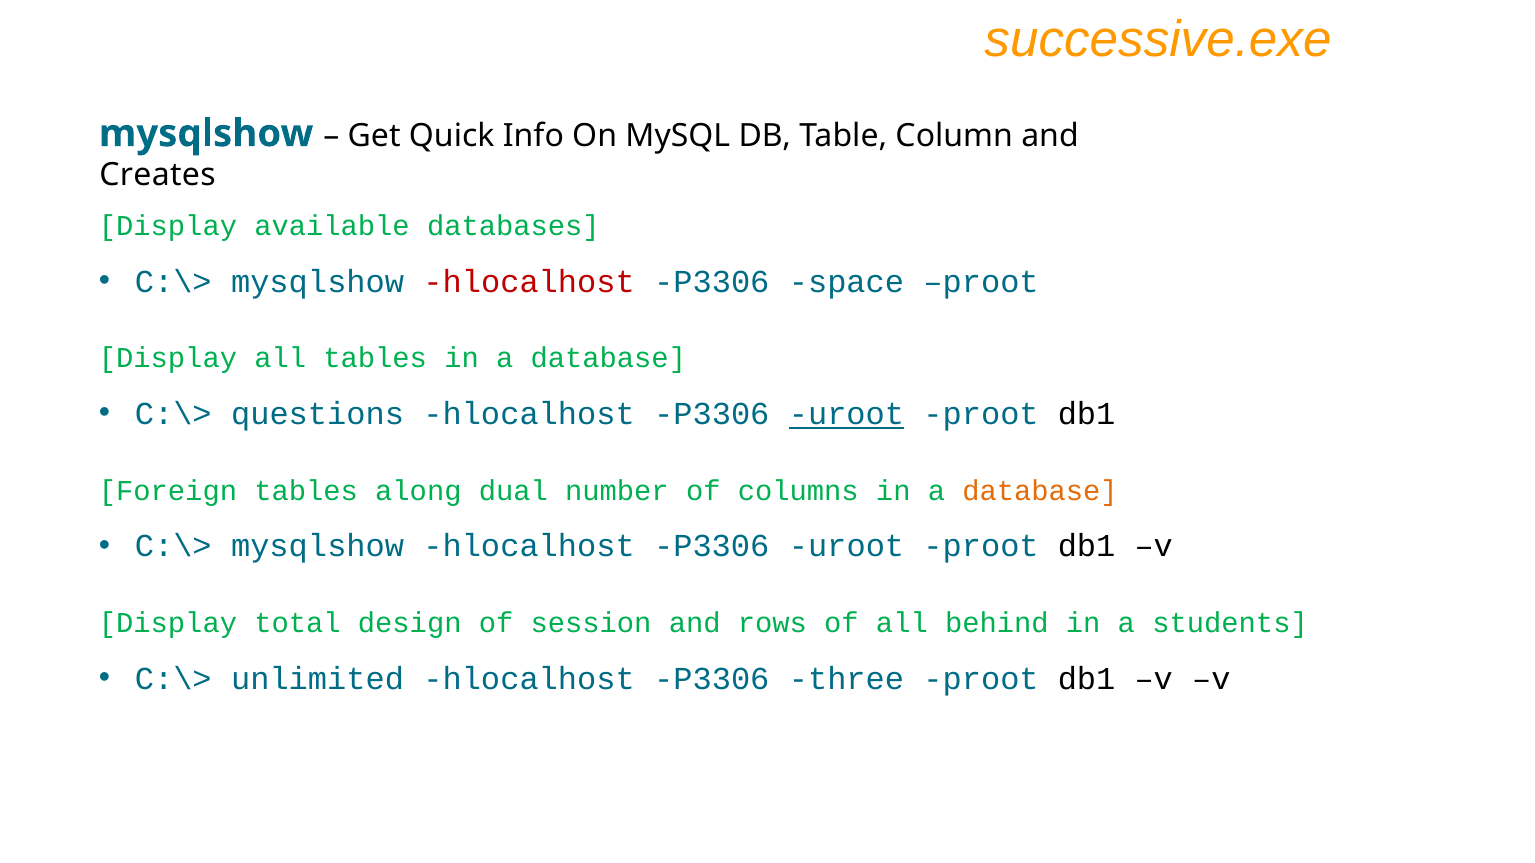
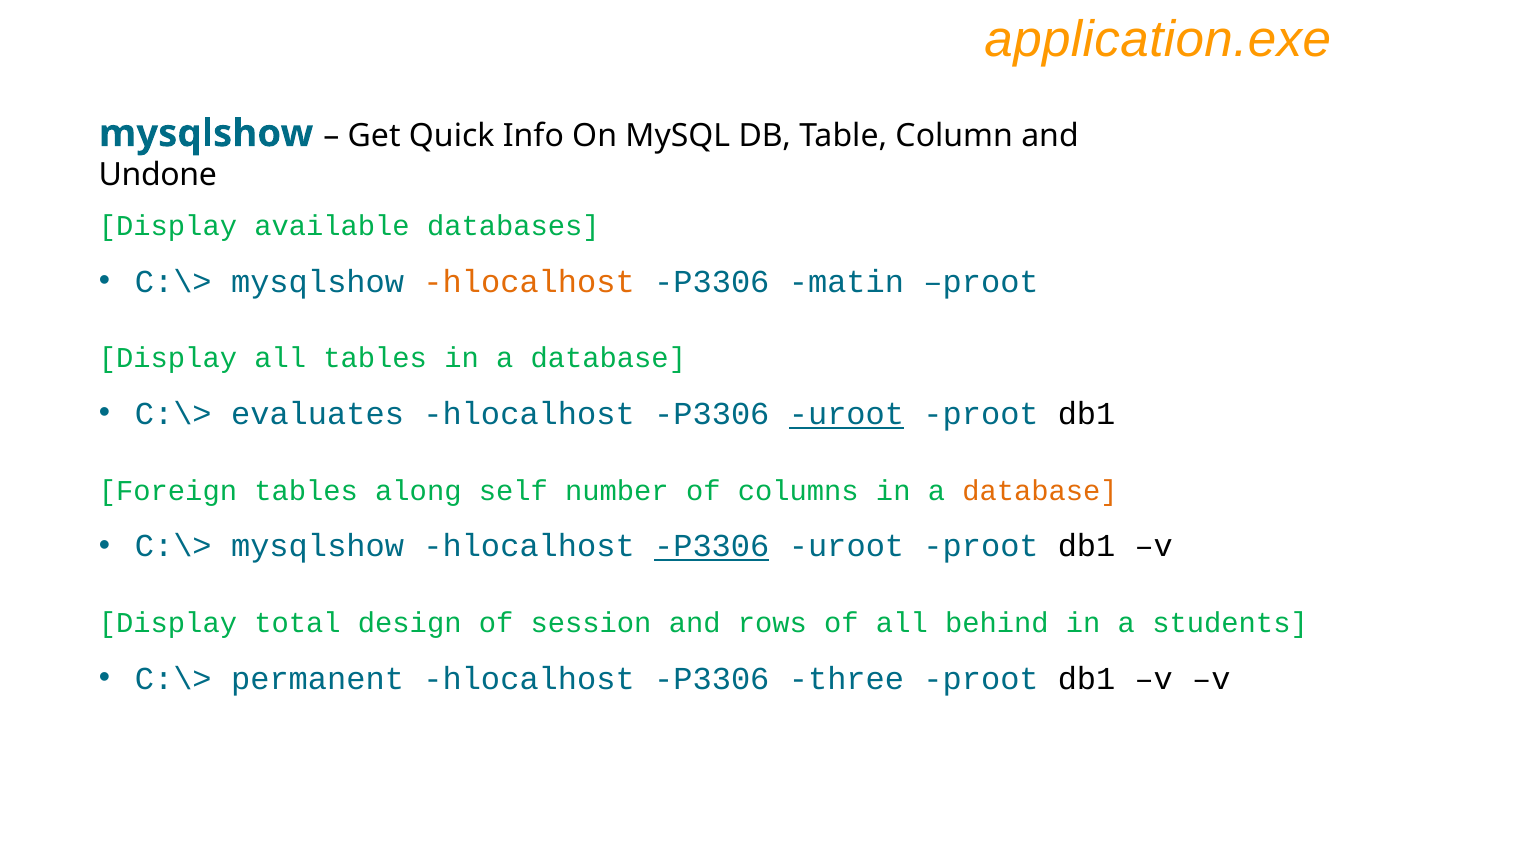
successive.exe: successive.exe -> application.exe (1158, 40)
Creates: Creates -> Undone (158, 175)
hlocalhost colour: red -> orange (529, 282)
space: space -> matin (846, 282)
questions: questions -> evaluates (318, 414)
dual: dual -> self (513, 491)
P3306 underline: none -> present (712, 547)
unlimited: unlimited -> permanent (318, 679)
